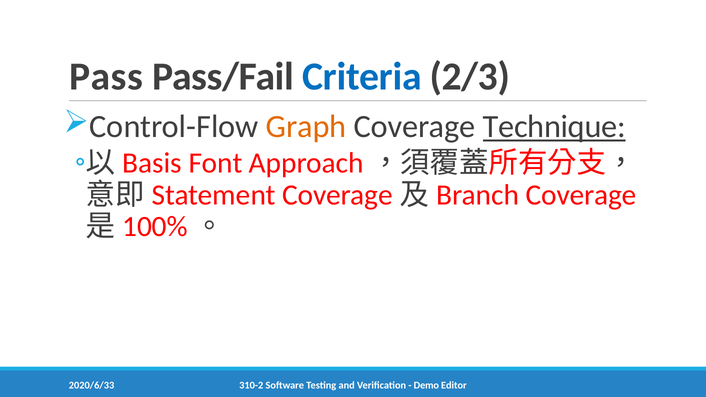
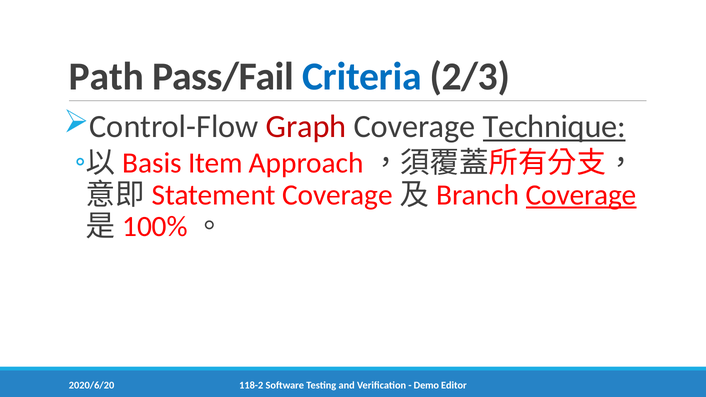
Pass: Pass -> Path (106, 77)
Graph colour: orange -> red (306, 127)
Font: Font -> Item (216, 163)
Coverage underline: none -> present (581, 195)
310-2: 310-2 -> 118-2 (251, 385)
2020/6/33: 2020/6/33 -> 2020/6/20 (92, 385)
